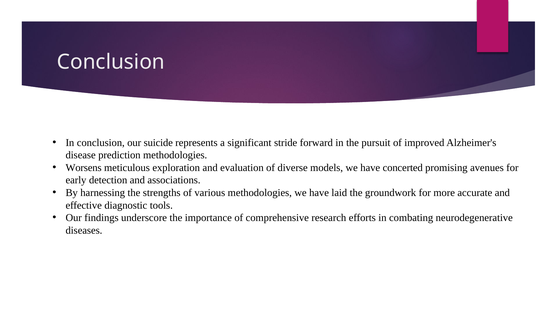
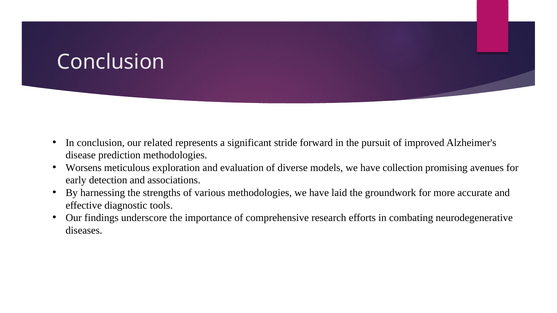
suicide: suicide -> related (158, 143)
concerted: concerted -> collection (403, 168)
